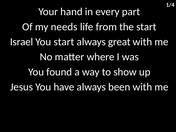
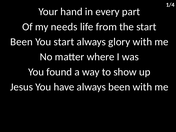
Israel: Israel -> Been (21, 42)
great: great -> glory (119, 42)
